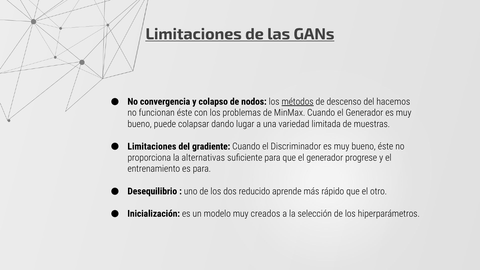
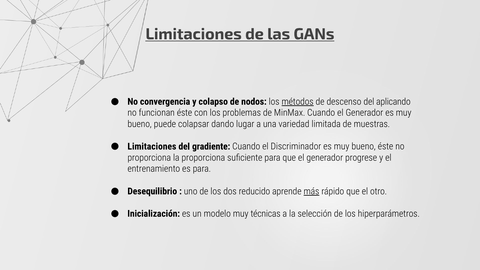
hacemos: hacemos -> aplicando (393, 102)
la alternativas: alternativas -> proporciona (203, 158)
más underline: none -> present (311, 191)
creados: creados -> técnicas (266, 214)
